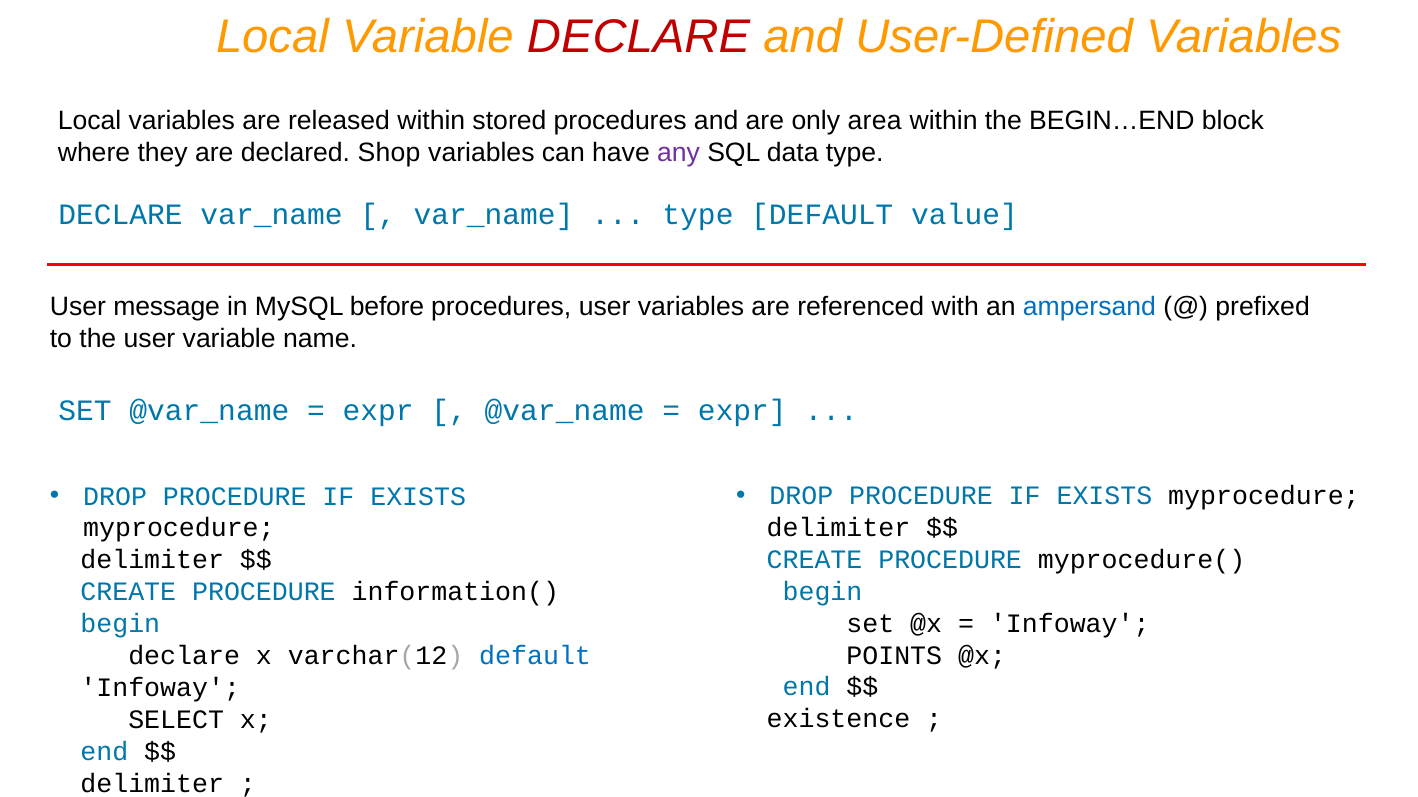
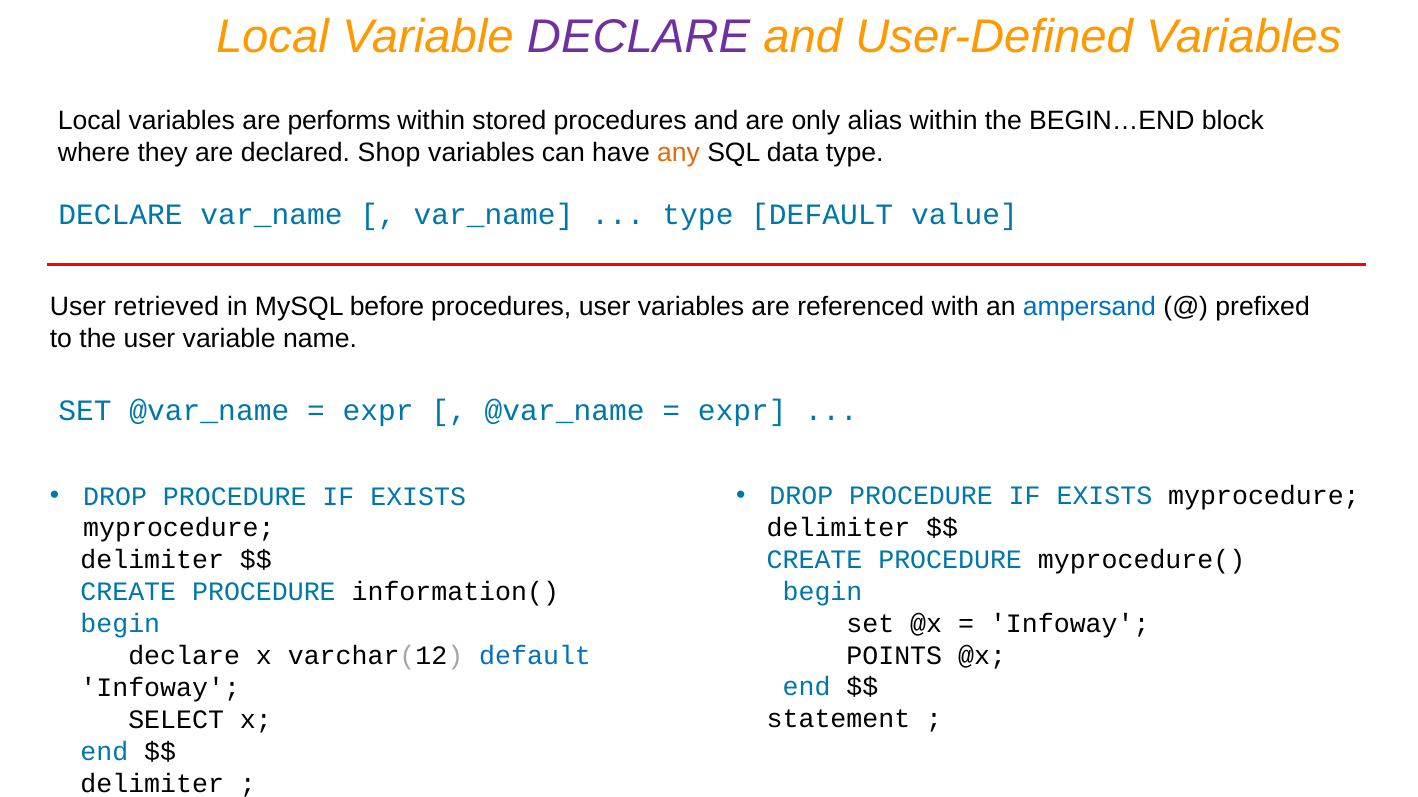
DECLARE colour: red -> purple (639, 37)
released: released -> performs (339, 120)
area: area -> alias (875, 120)
any colour: purple -> orange (679, 152)
message: message -> retrieved (166, 307)
existence: existence -> statement (838, 720)
